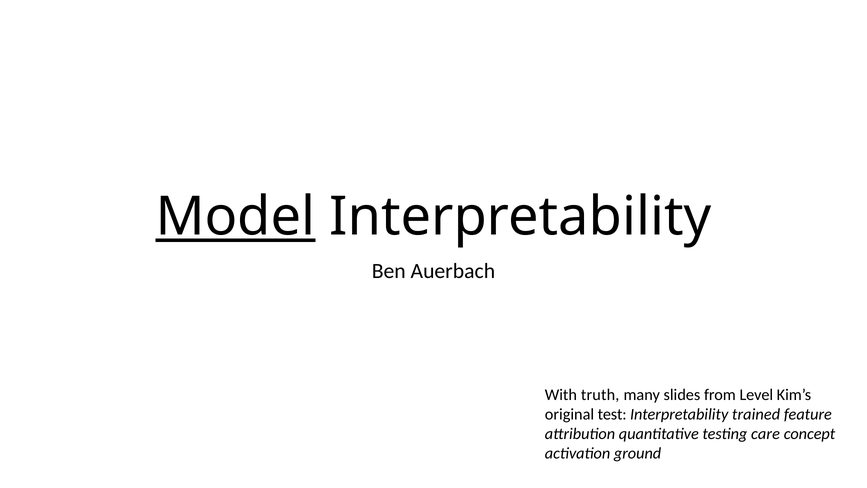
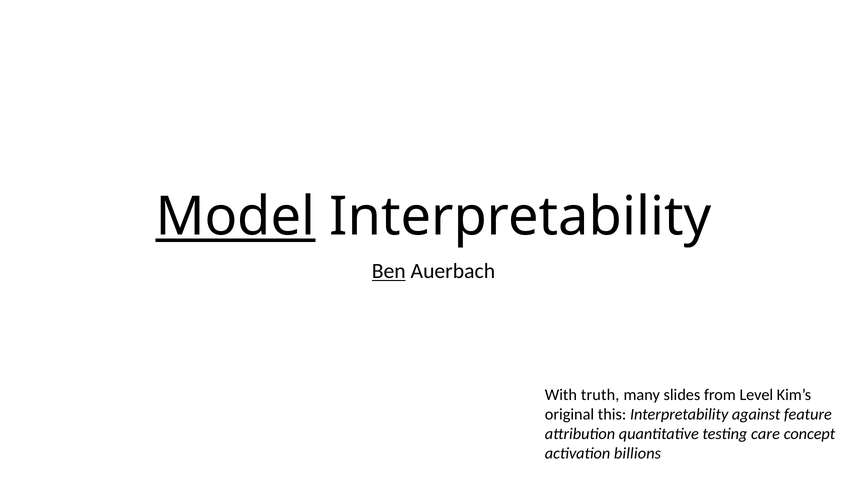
Ben underline: none -> present (389, 271)
test: test -> this (612, 414)
trained: trained -> against (756, 414)
ground: ground -> billions (638, 453)
